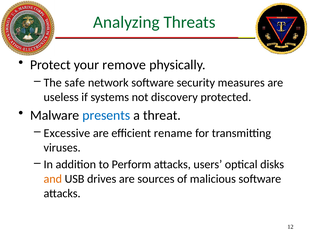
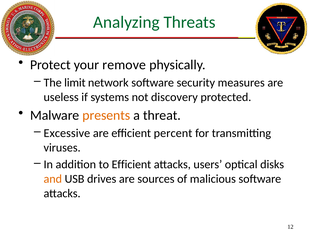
safe: safe -> limit (75, 83)
presents colour: blue -> orange (106, 115)
rename: rename -> percent (173, 133)
to Perform: Perform -> Efficient (131, 164)
